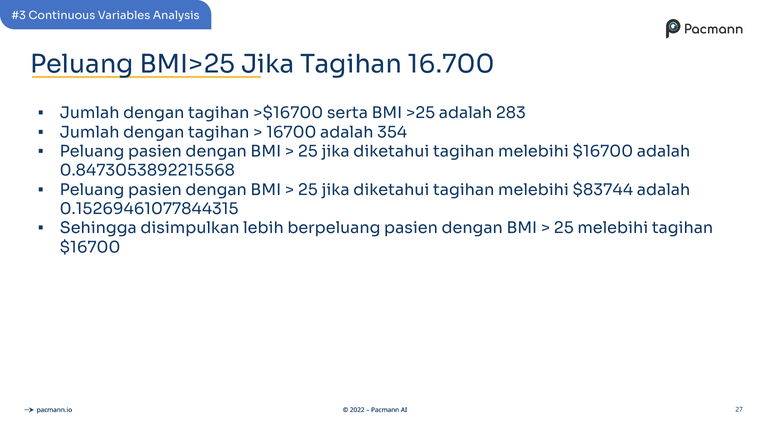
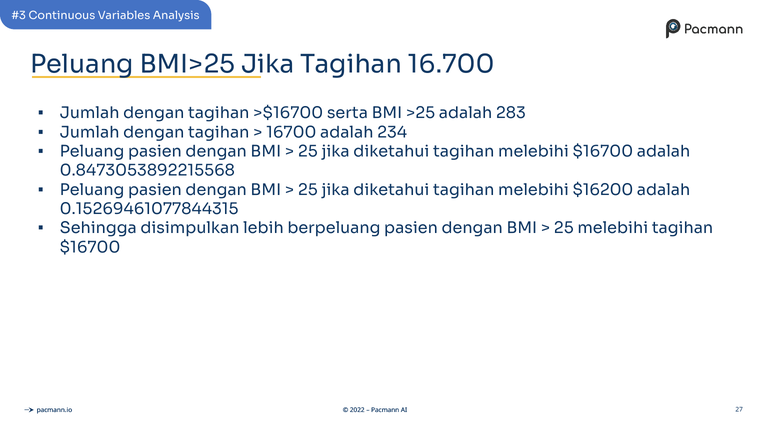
354: 354 -> 234 (392, 132)
$83744: $83744 -> $16200 (603, 190)
